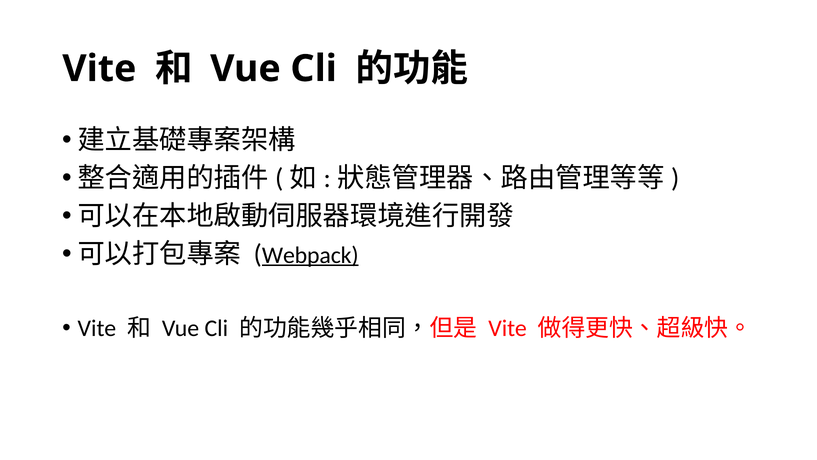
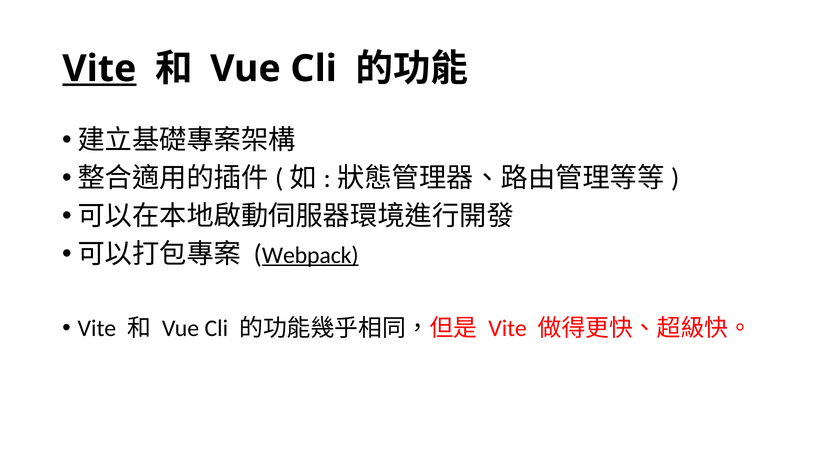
Vite underline: none -> present (99, 69)
